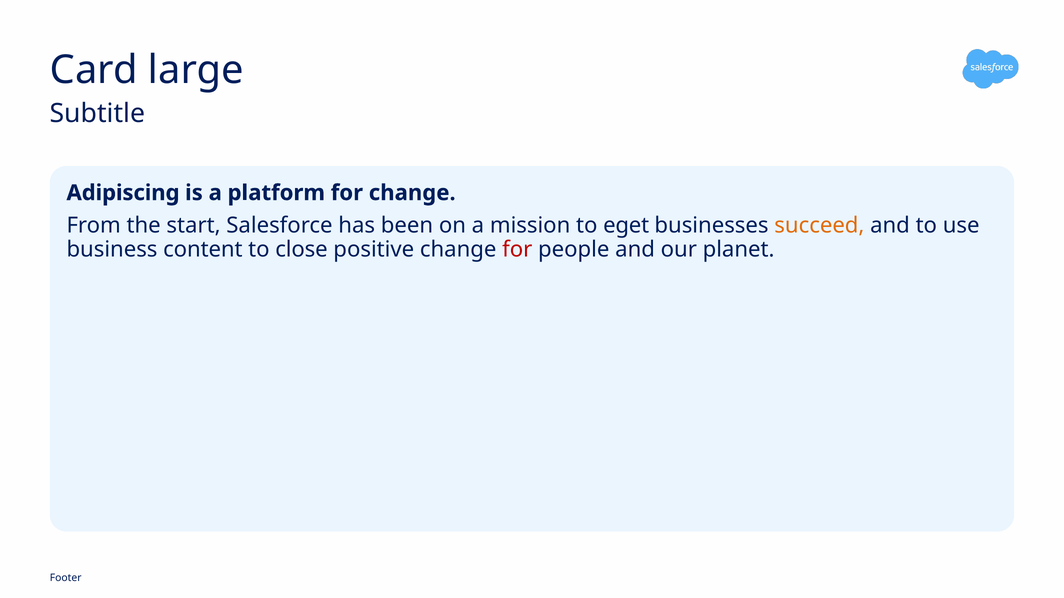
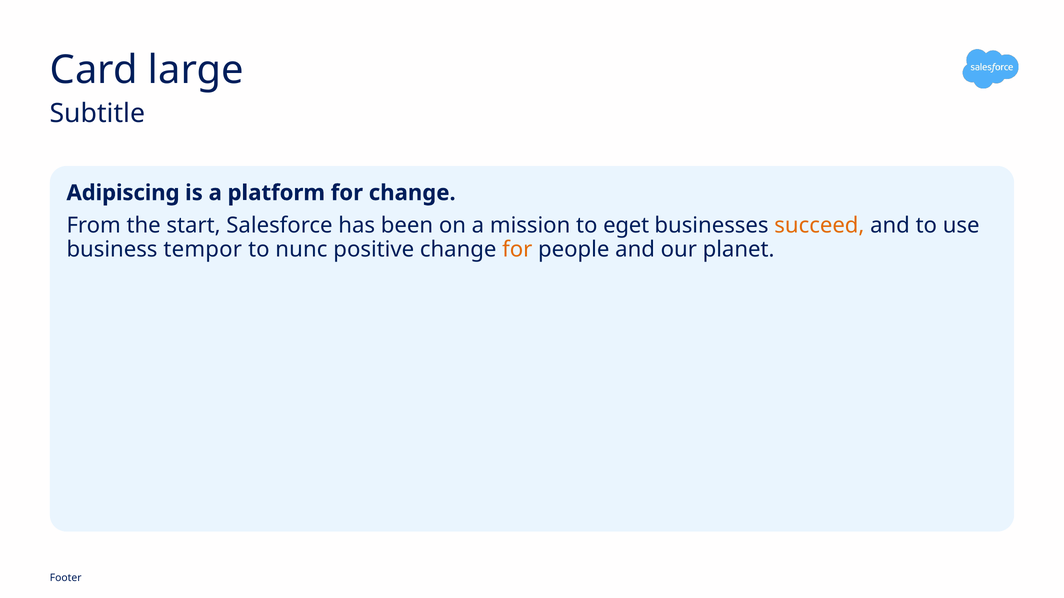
content: content -> tempor (203, 250)
close: close -> nunc (301, 250)
for colour: red -> orange (517, 250)
